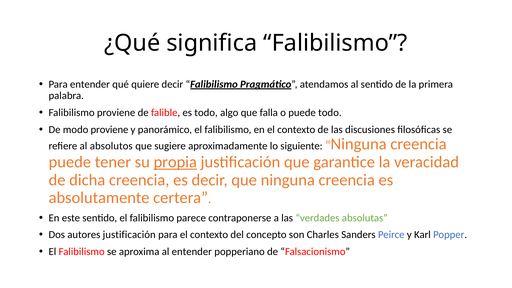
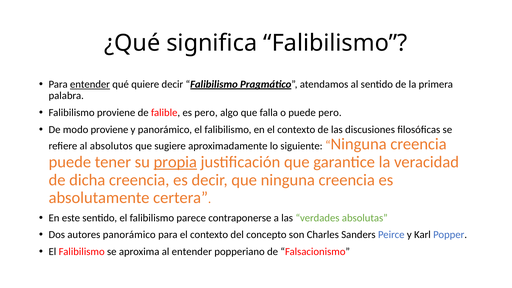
entender underline: none -> present (90, 84)
es todo: todo -> pero (206, 113)
puede todo: todo -> pero (330, 113)
autores justificación: justificación -> panorámico (129, 235)
